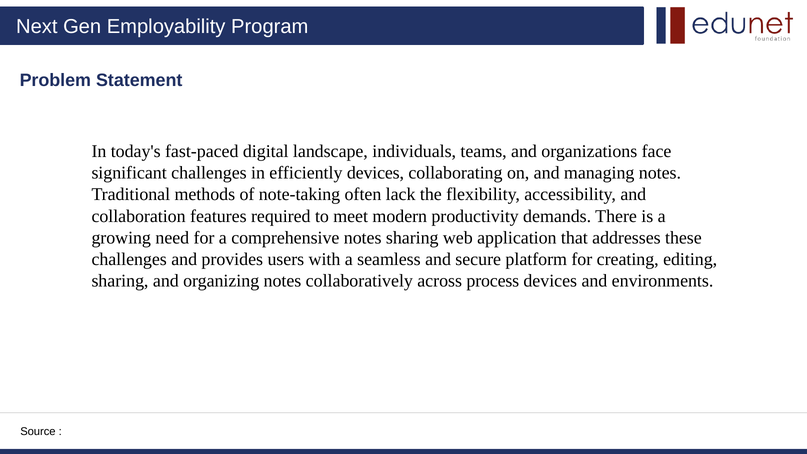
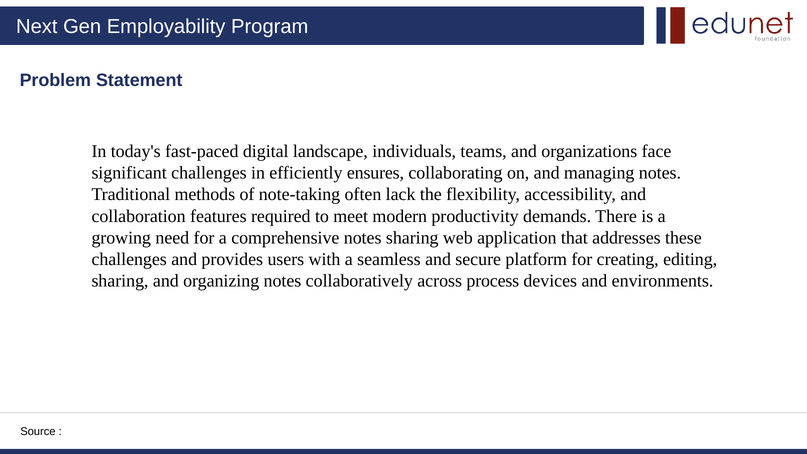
efficiently devices: devices -> ensures (375, 173)
